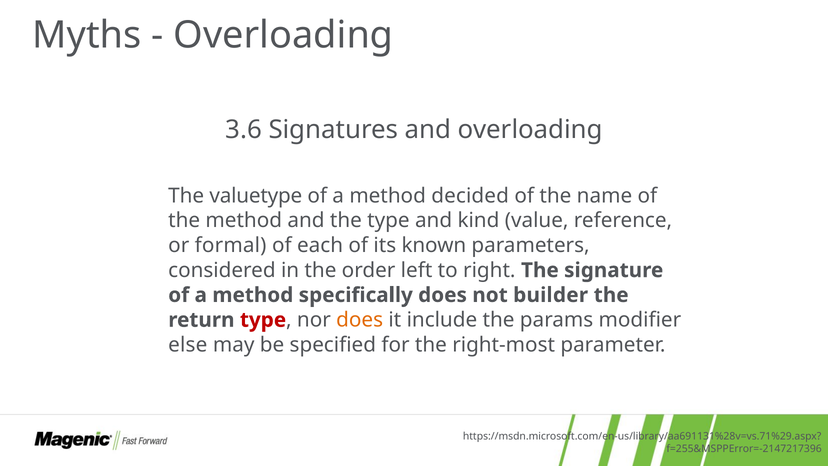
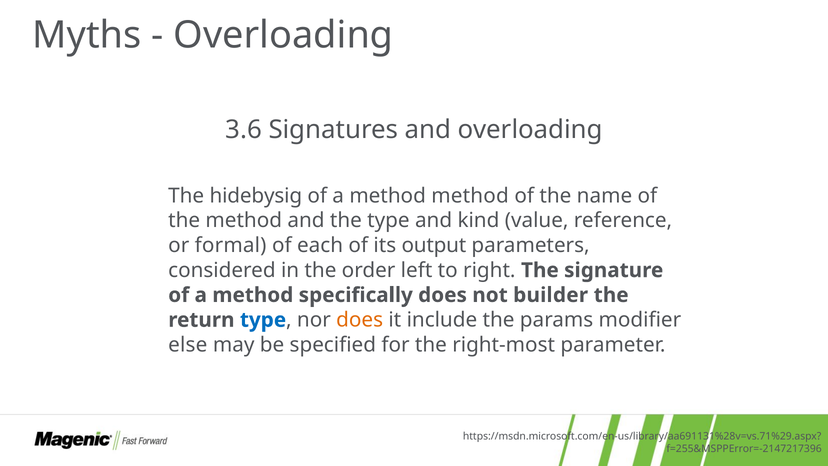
valuetype: valuetype -> hidebysig (256, 196)
method decided: decided -> method (470, 196)
known: known -> output (434, 245)
type colour: red -> blue (263, 320)
